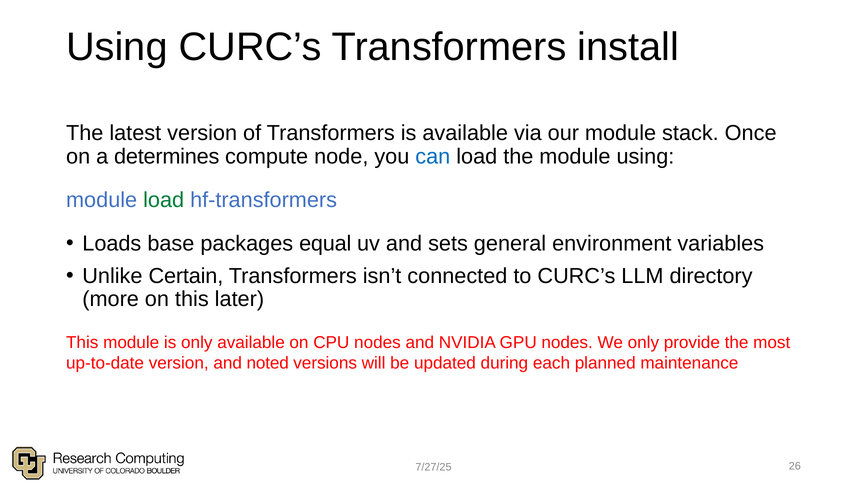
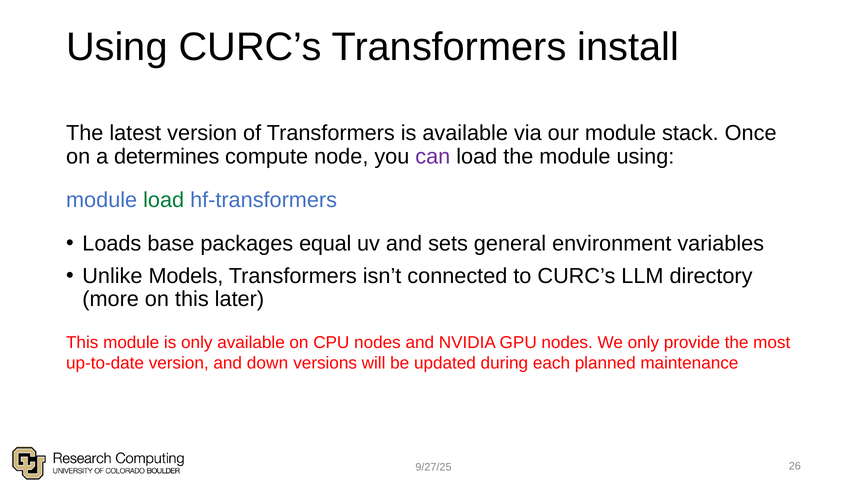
can colour: blue -> purple (433, 156)
Certain: Certain -> Models (186, 276)
noted: noted -> down (268, 363)
7/27/25: 7/27/25 -> 9/27/25 (433, 467)
